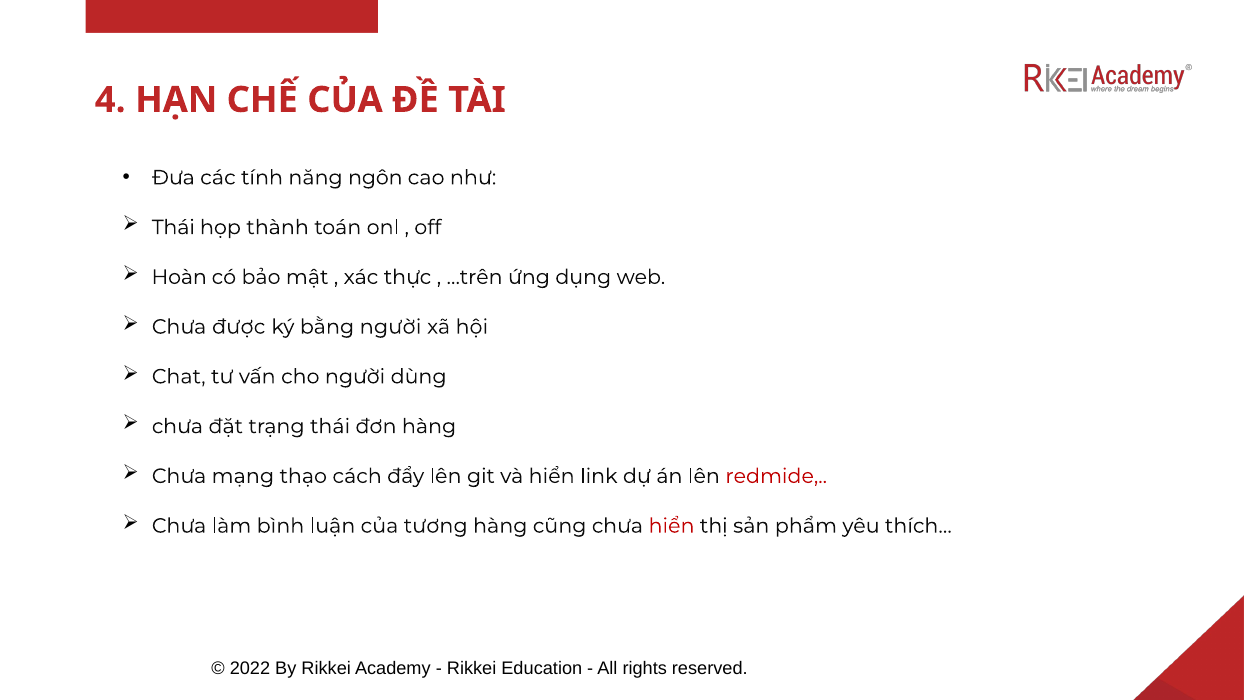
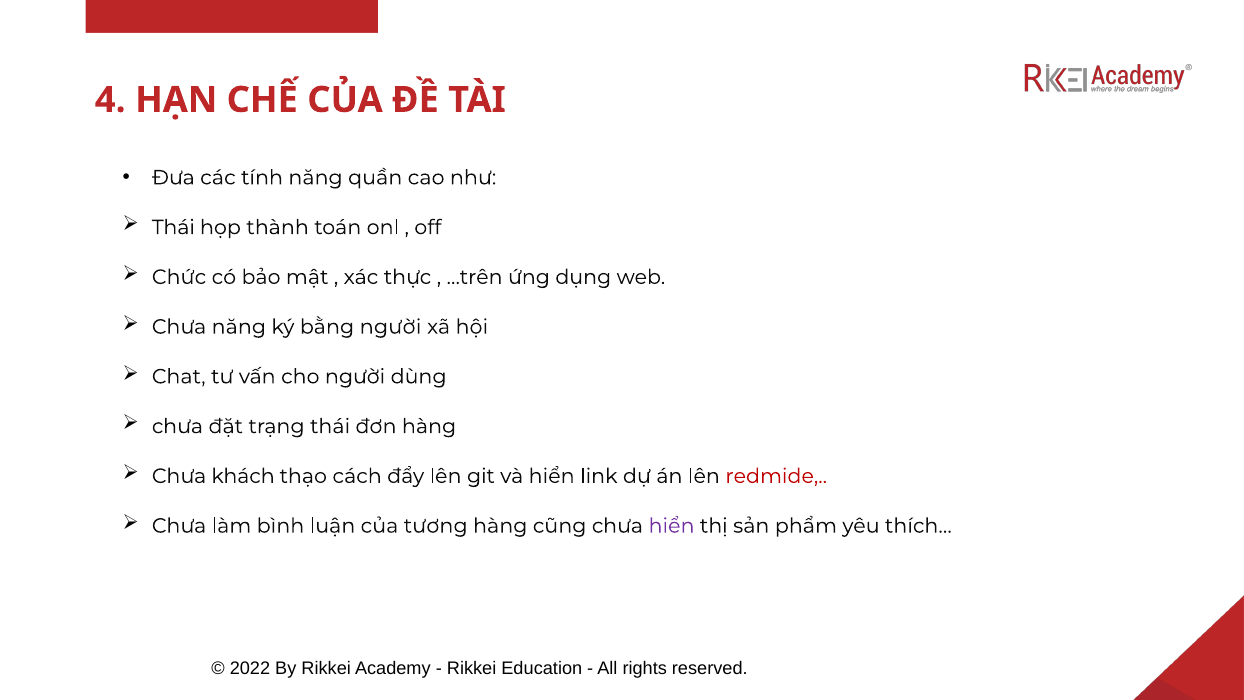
ngôn: ngôn -> quần (375, 178)
Hoàn: Hoàn -> Chức (179, 277)
Chưa được: được -> năng (239, 327)
mạng: mạng -> khách (243, 476)
hiển colour: red -> purple (671, 526)
